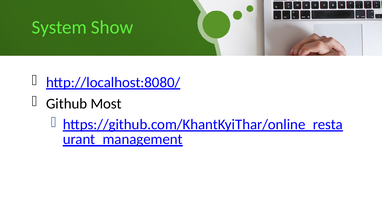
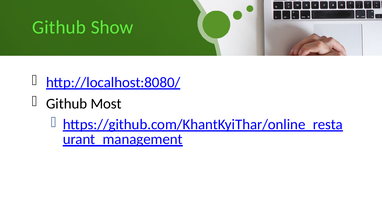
System: System -> Github (59, 27)
